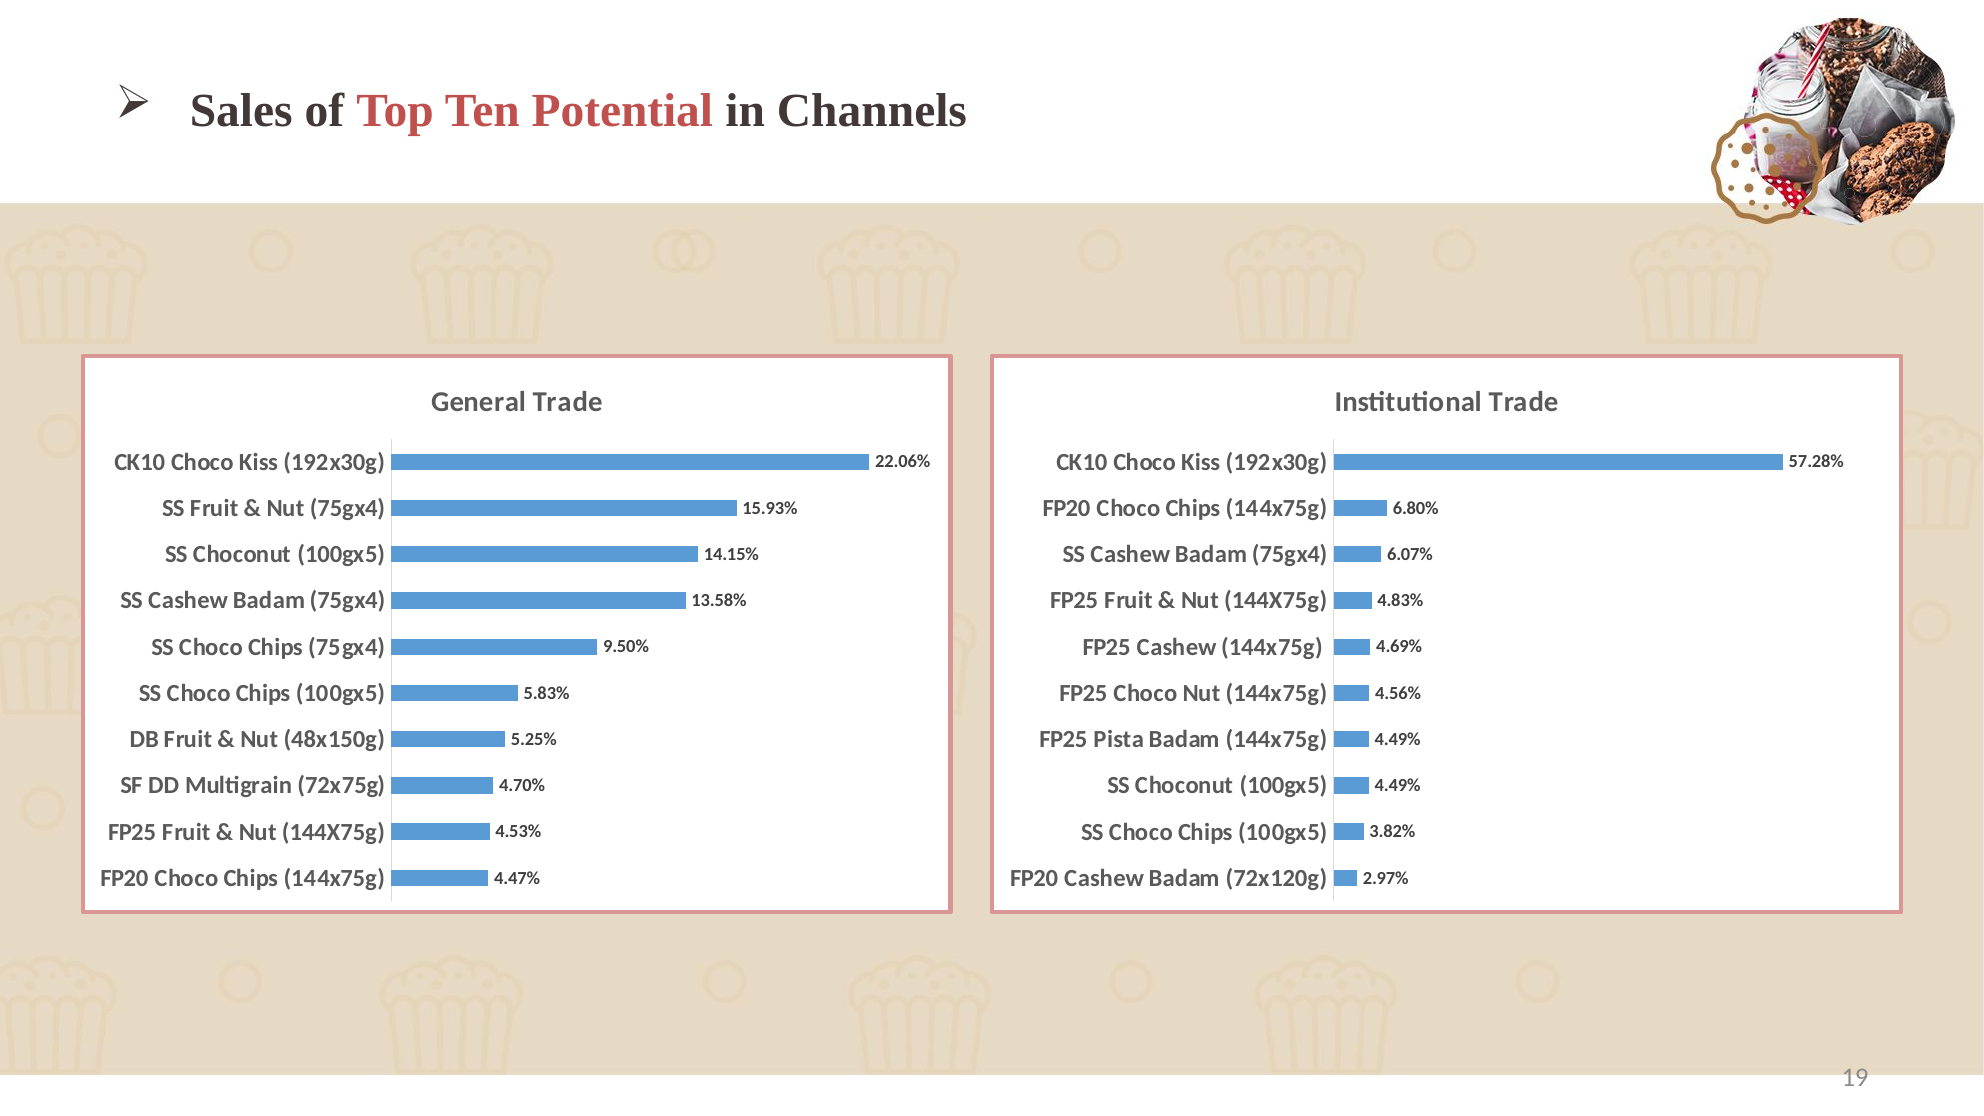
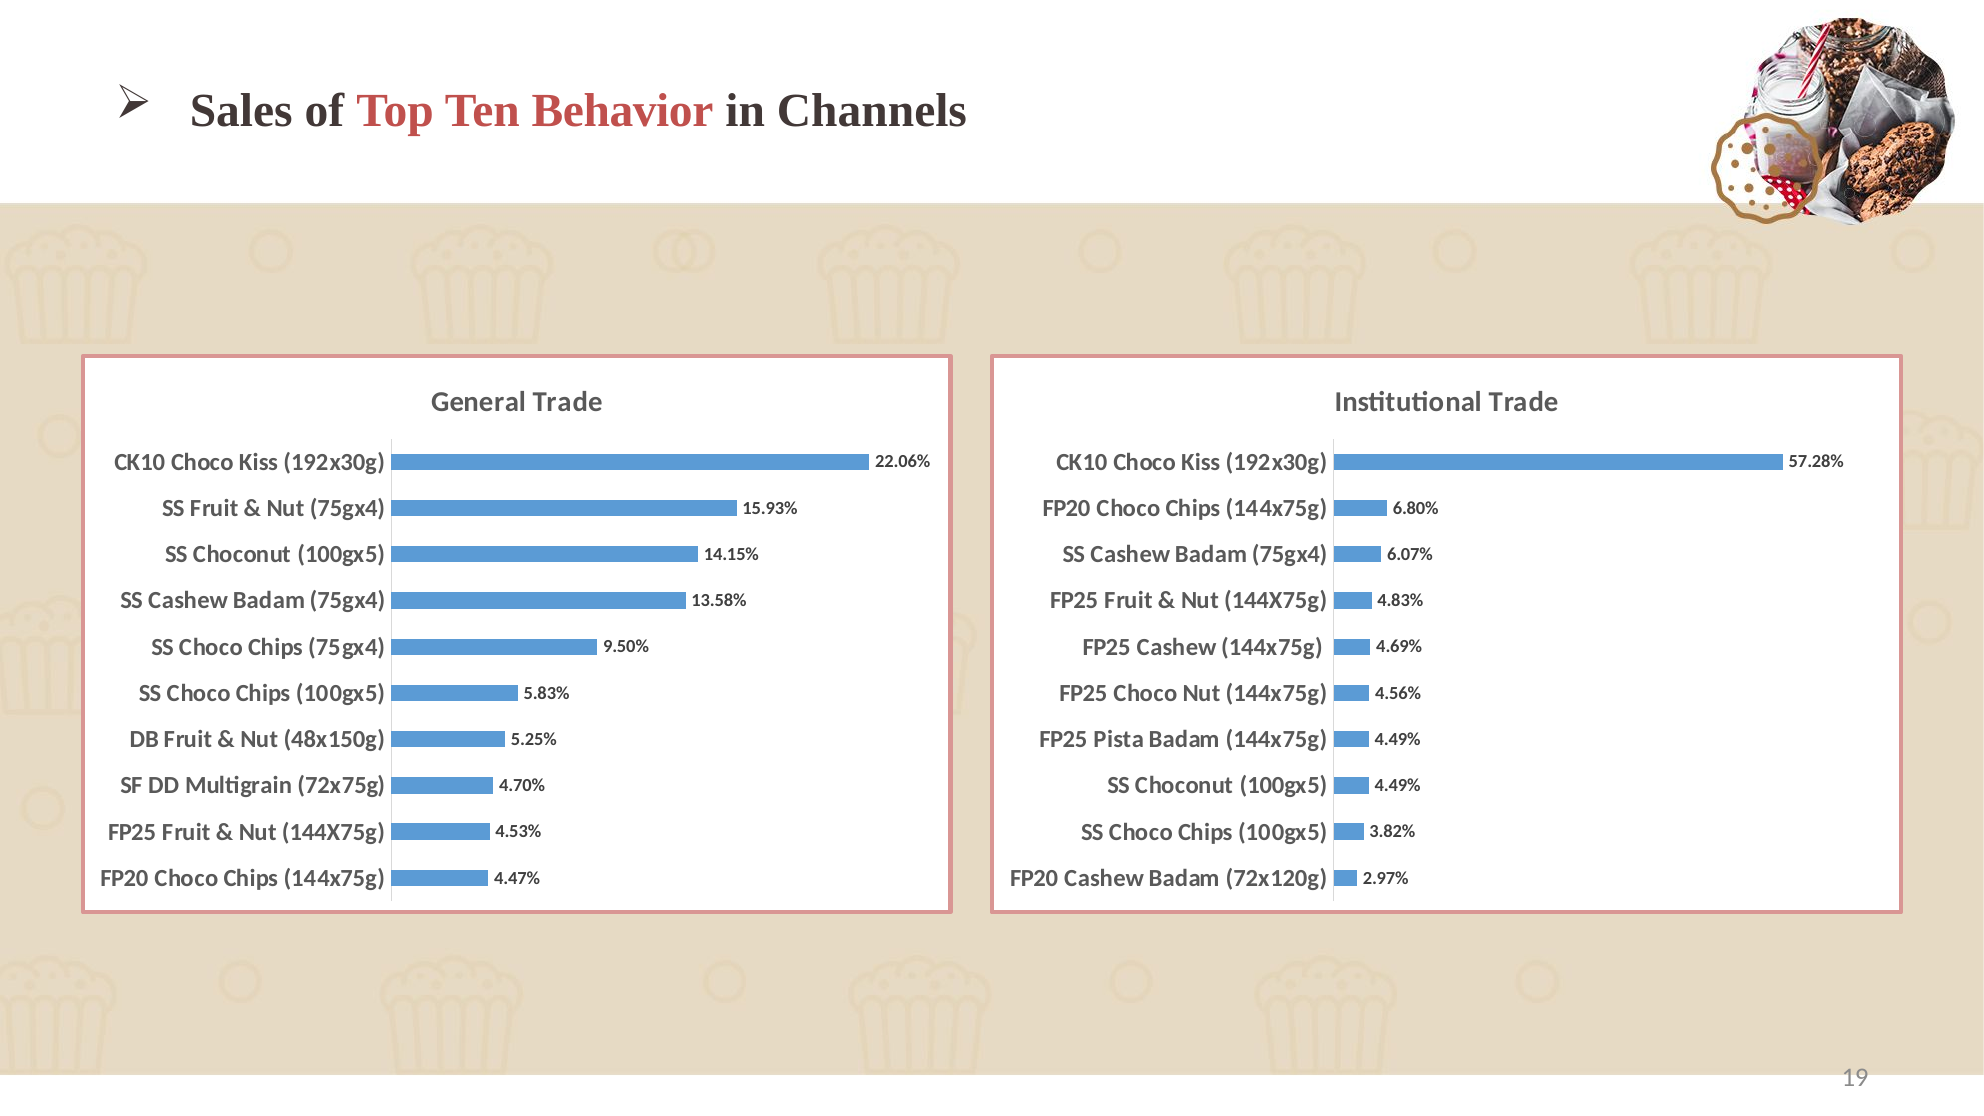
Potential: Potential -> Behavior (623, 111)
